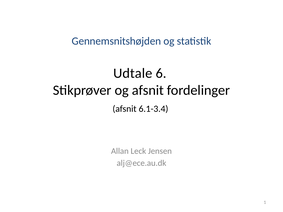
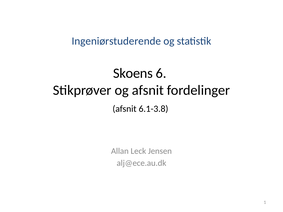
Gennemsnitshøjden: Gennemsnitshøjden -> Ingeniørstuderende (116, 41)
Udtale: Udtale -> Skoens (133, 73)
6.1-3.4: 6.1-3.4 -> 6.1-3.8 (153, 109)
